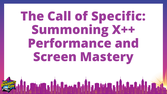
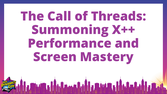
Specific: Specific -> Threads (119, 16)
